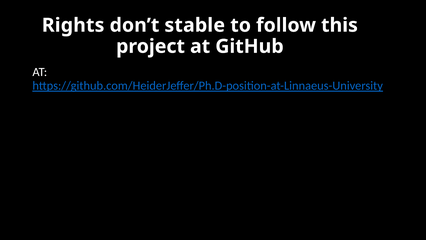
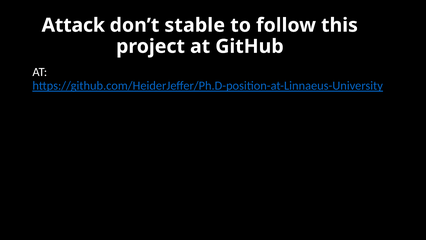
Rights: Rights -> Attack (73, 25)
